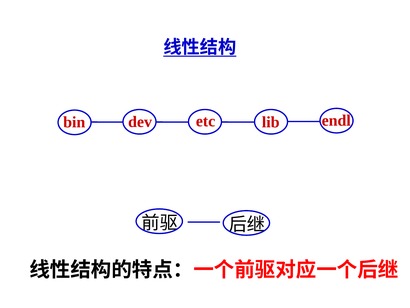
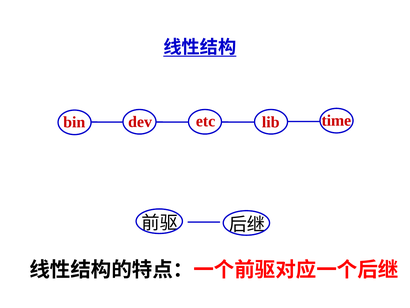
endl: endl -> time (336, 120)
